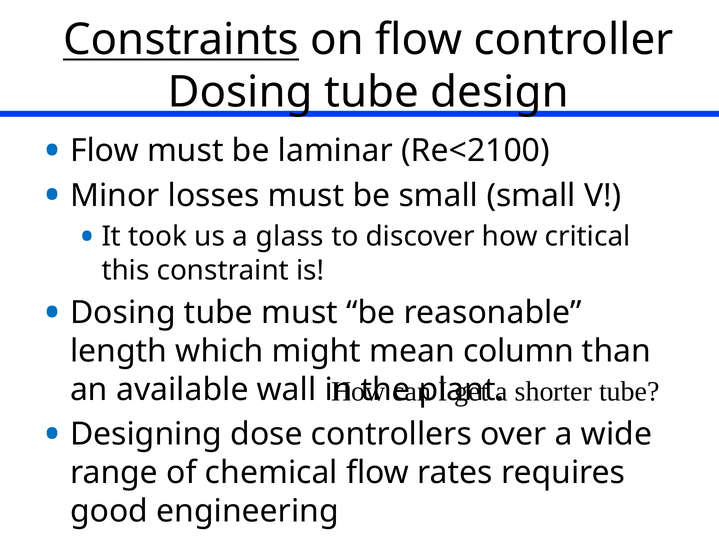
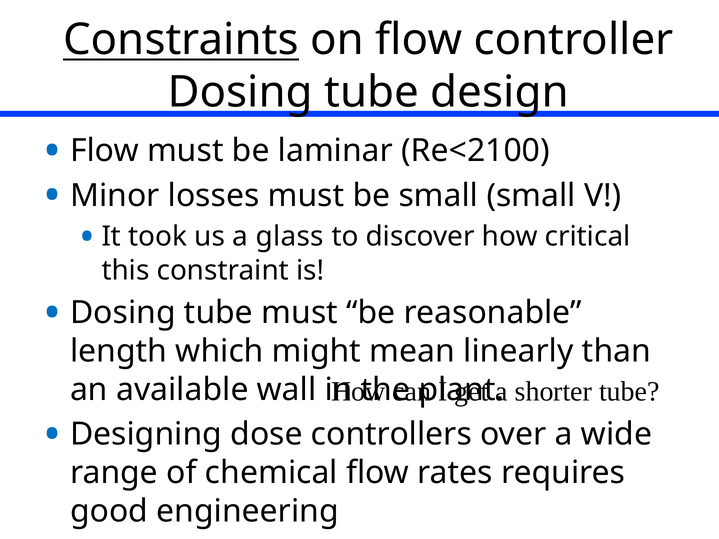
column: column -> linearly (518, 351)
